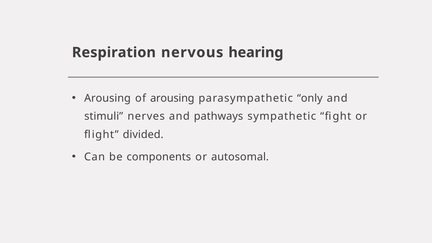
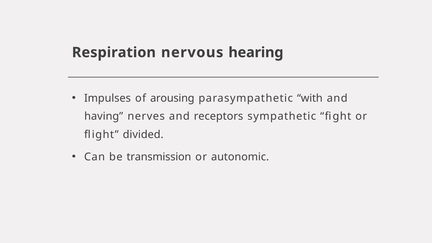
Arousing: Arousing -> Impulses (107, 98)
only: only -> with (310, 98)
stimuli: stimuli -> having (104, 116)
pathways: pathways -> receptors (219, 116)
components: components -> transmission (159, 157)
autosomal: autosomal -> autonomic (240, 157)
